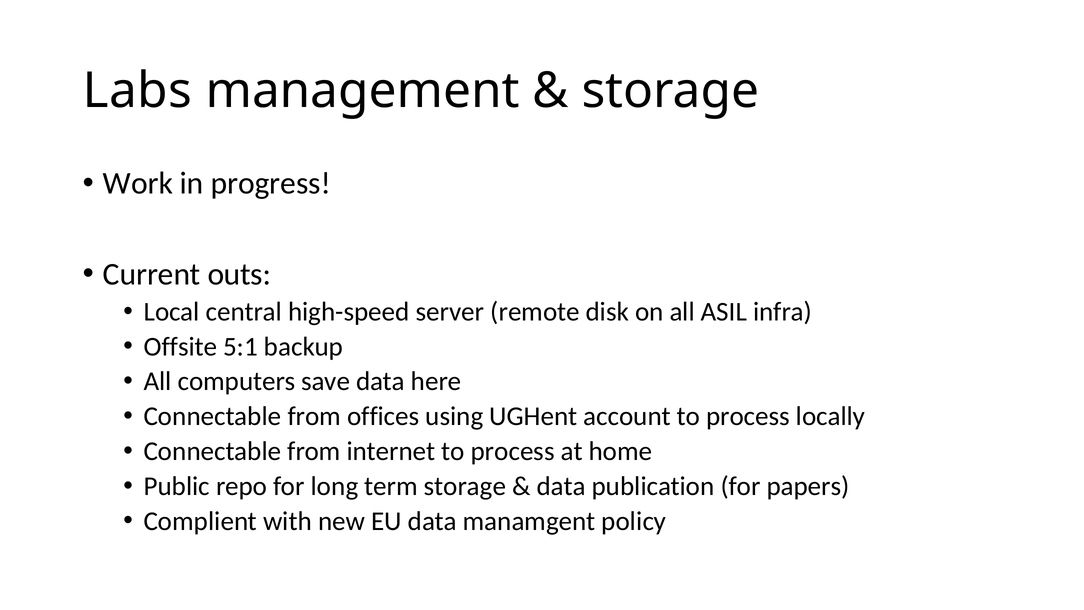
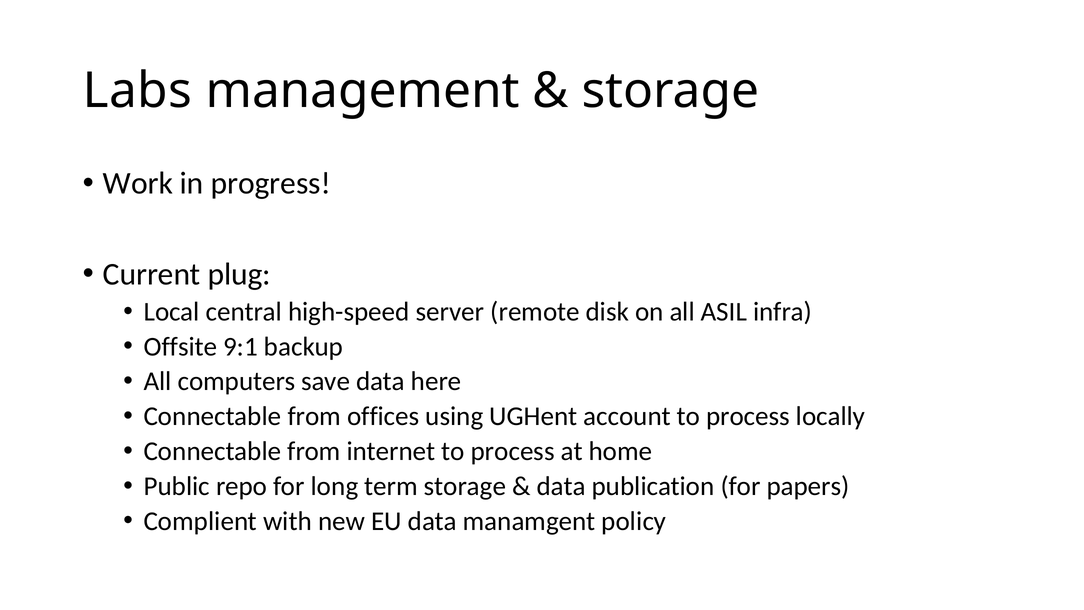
outs: outs -> plug (239, 274)
5:1: 5:1 -> 9:1 (241, 346)
